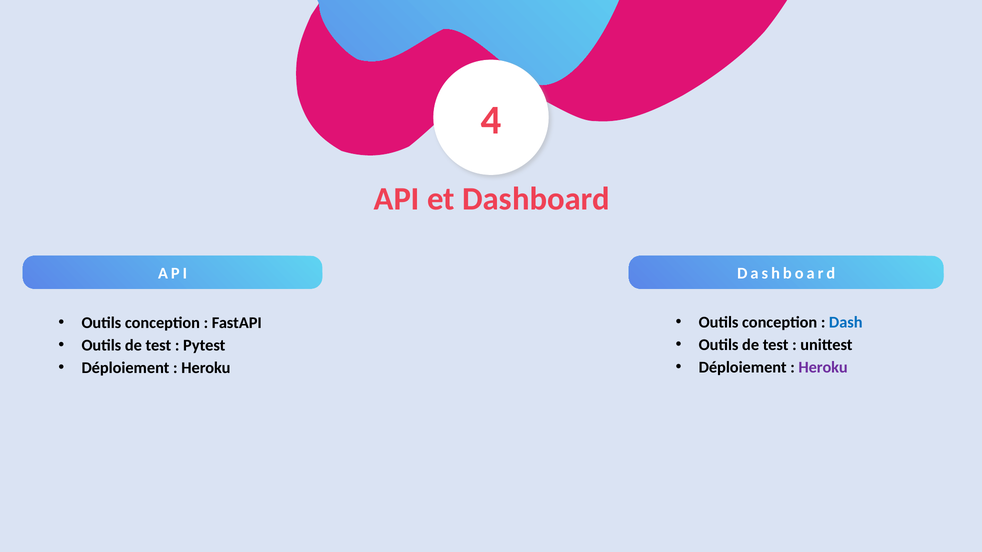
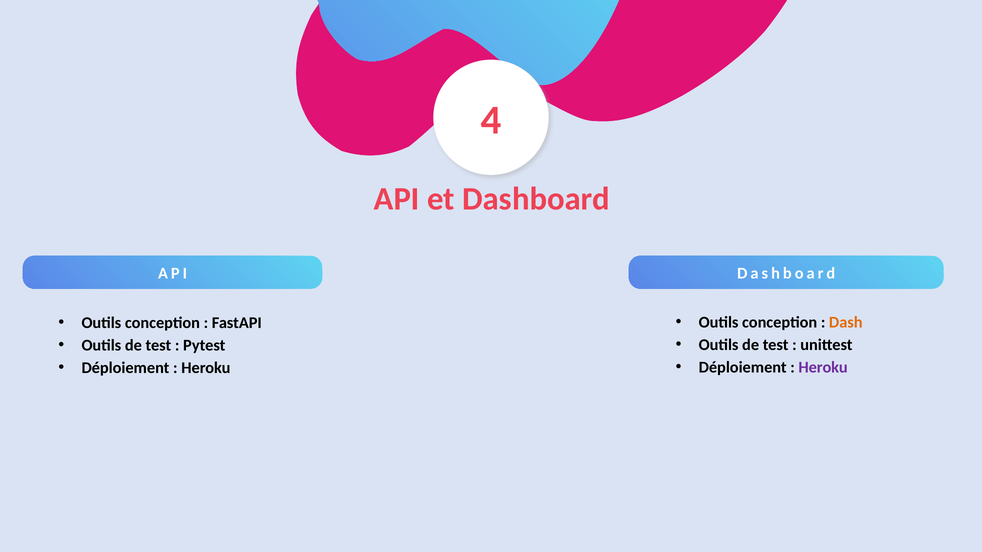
Dash colour: blue -> orange (846, 323)
